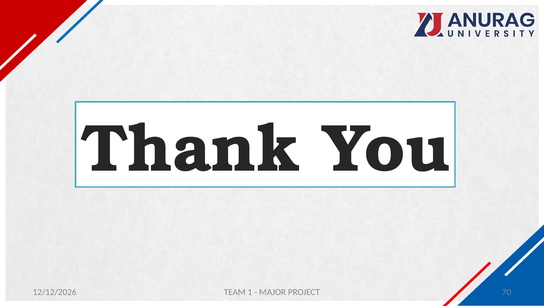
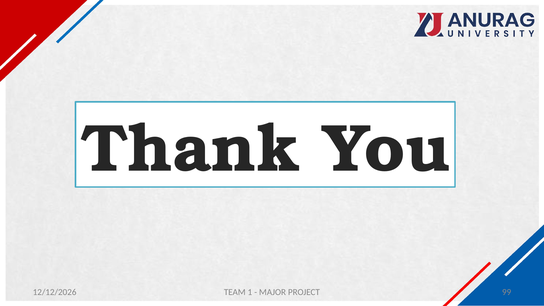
70: 70 -> 99 (507, 292)
